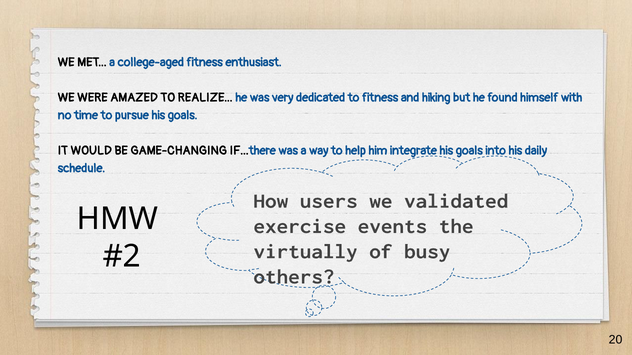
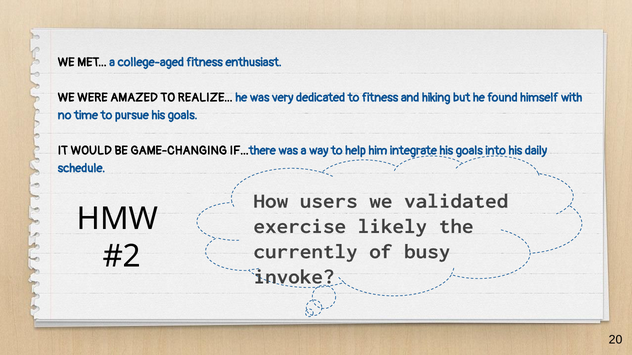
events: events -> likely (392, 226)
virtually: virtually -> currently (306, 252)
others: others -> invoke (294, 277)
